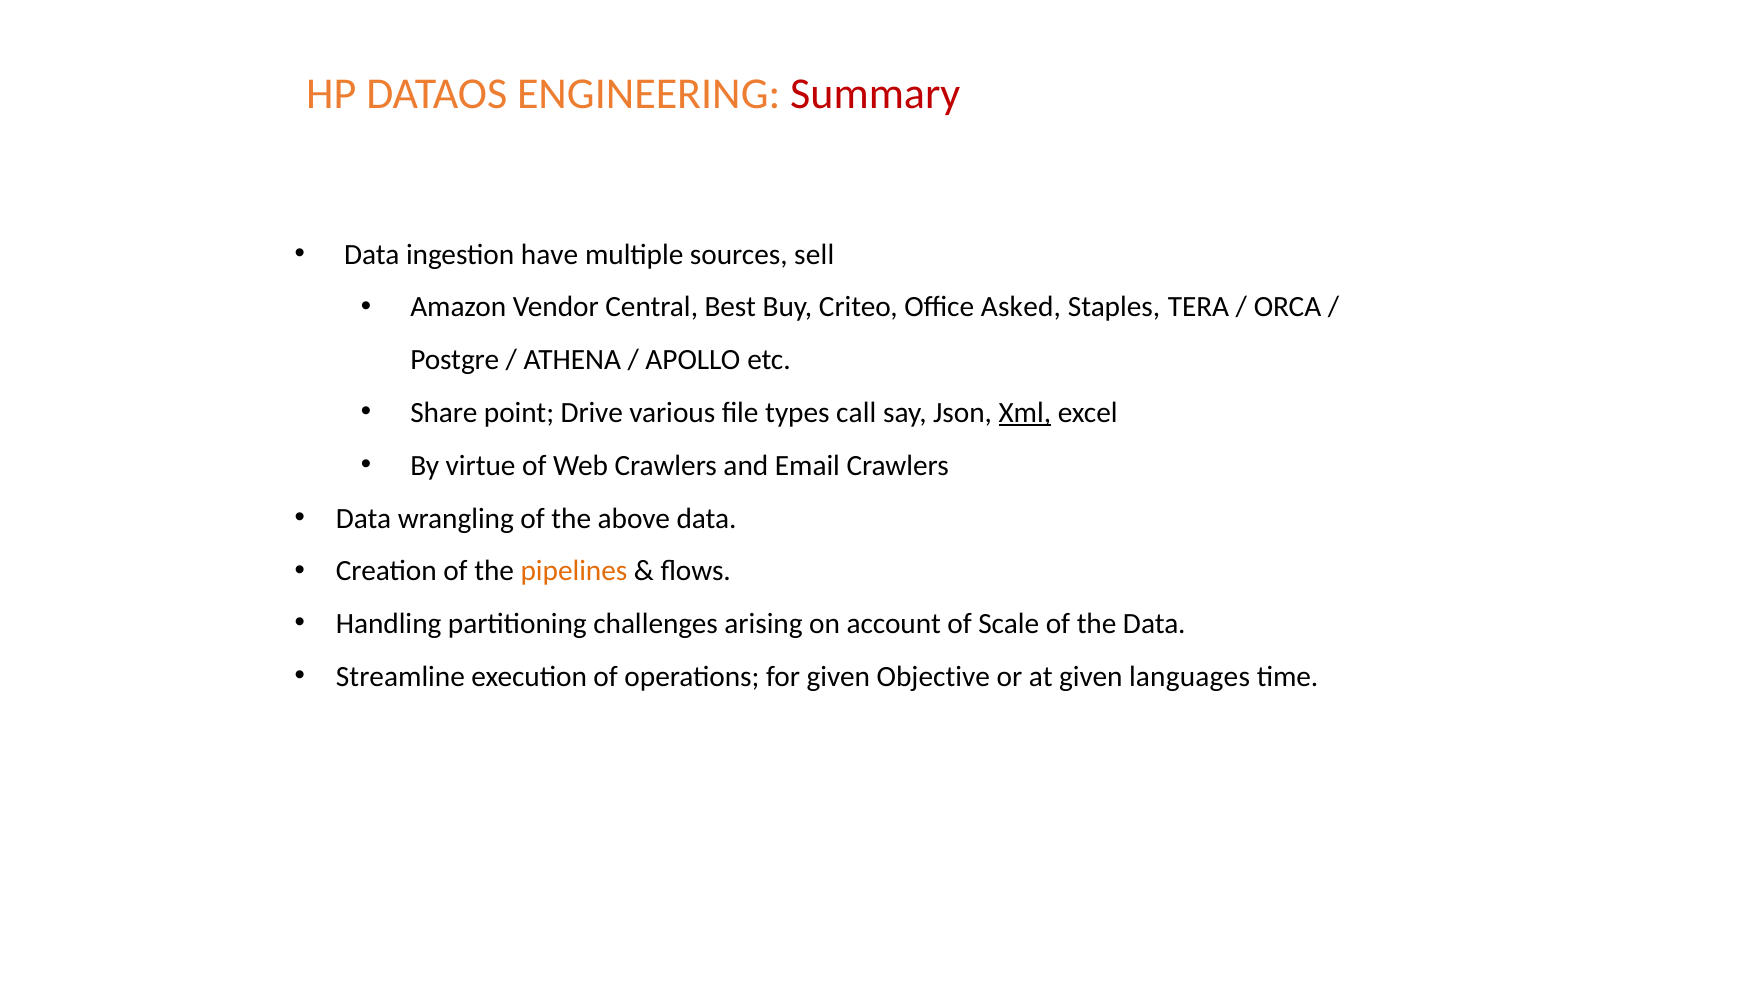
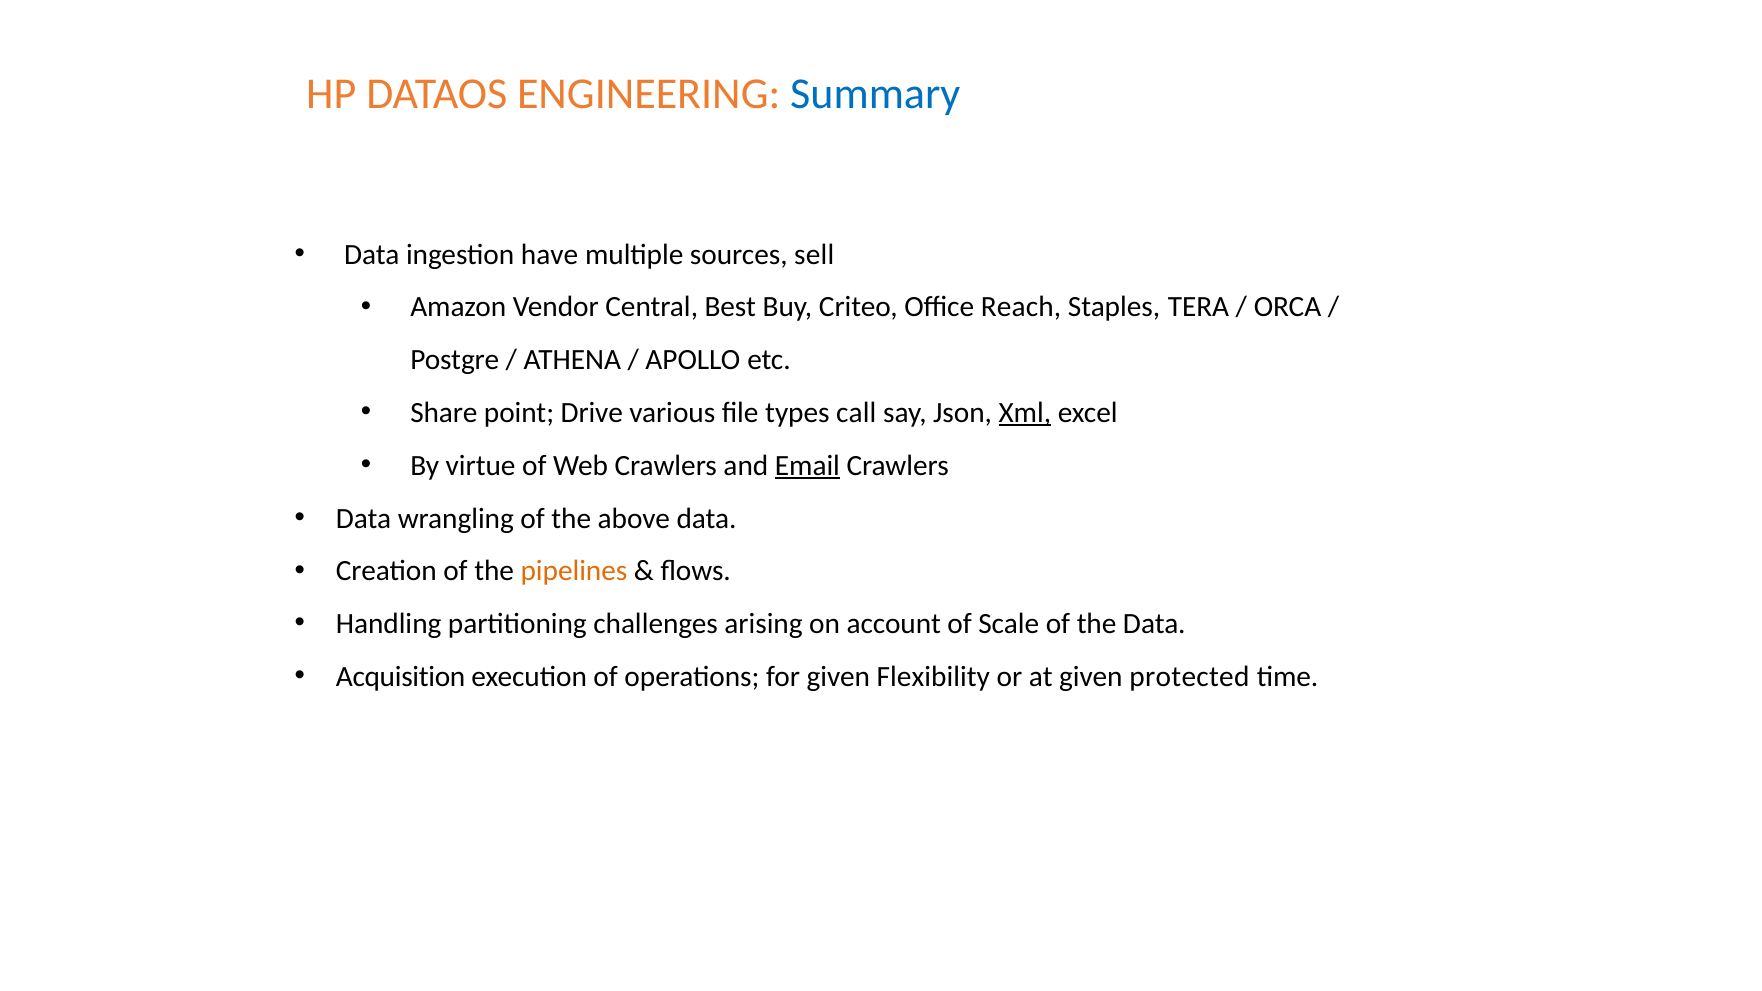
Summary colour: red -> blue (875, 94)
Asked: Asked -> Reach (1021, 307)
Email underline: none -> present (807, 466)
Streamline: Streamline -> Acquisition (401, 677)
Objective: Objective -> Flexibility (933, 677)
languages: languages -> protected (1189, 677)
